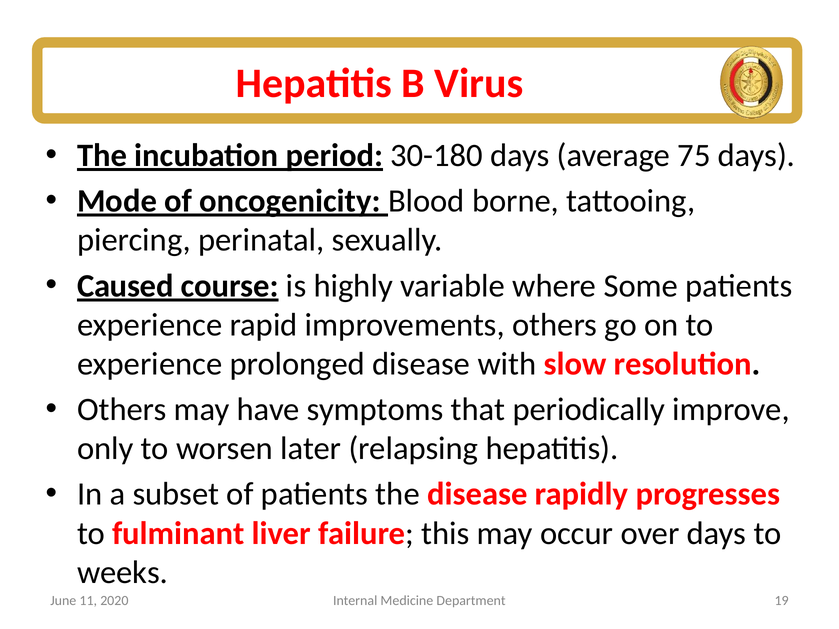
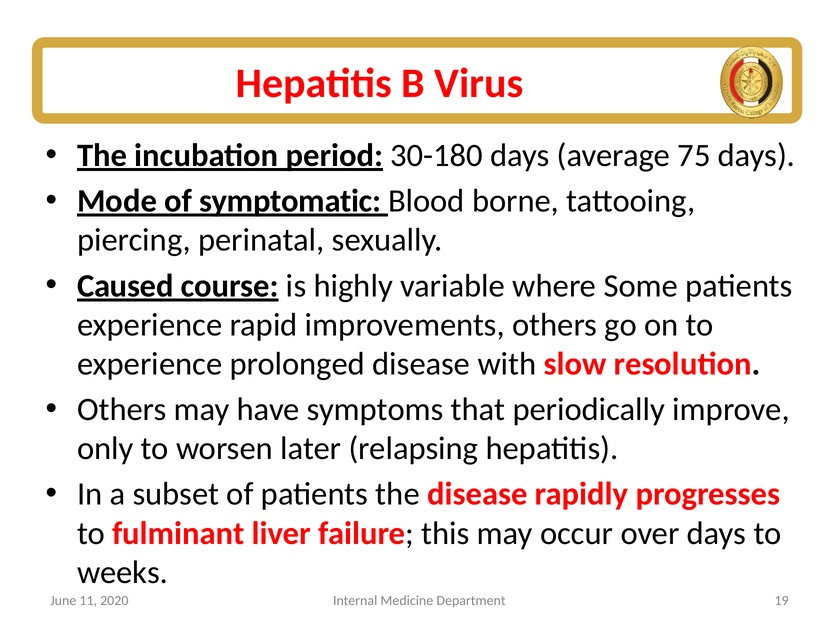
oncogenicity: oncogenicity -> symptomatic (290, 201)
